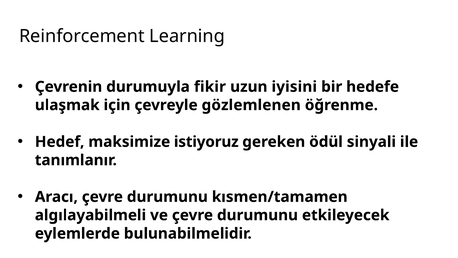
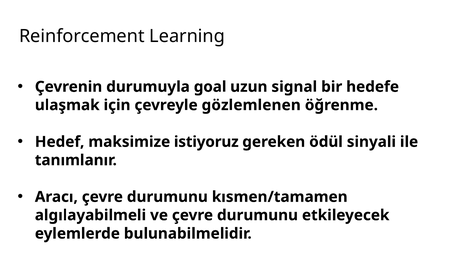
fikir: fikir -> goal (210, 87)
iyisini: iyisini -> signal (294, 87)
